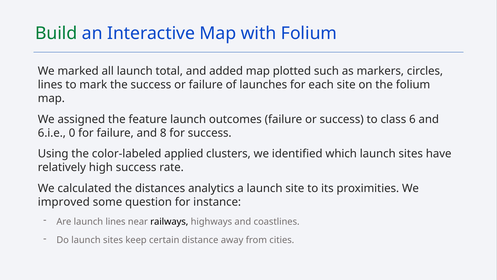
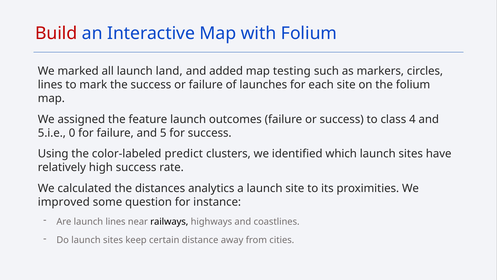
Build colour: green -> red (56, 33)
total: total -> land (169, 71)
plotted: plotted -> testing (292, 71)
6: 6 -> 4 (412, 119)
6.i.e: 6.i.e -> 5.i.e (52, 133)
8: 8 -> 5 (163, 133)
applied: applied -> predict (184, 154)
